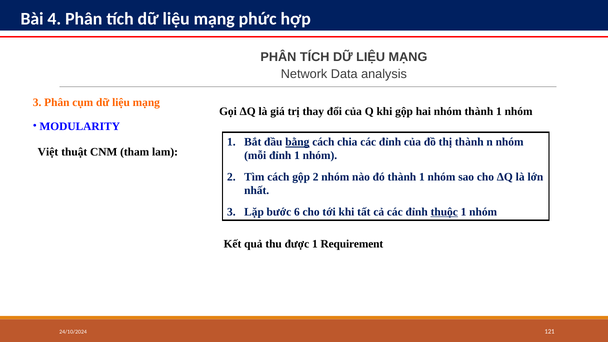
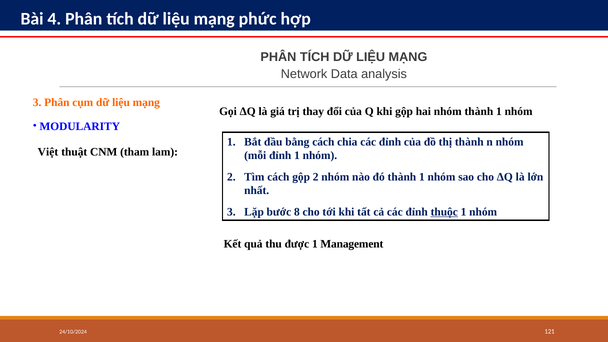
bằng underline: present -> none (297, 142)
6: 6 -> 8 (297, 212)
Requirement: Requirement -> Management (352, 244)
